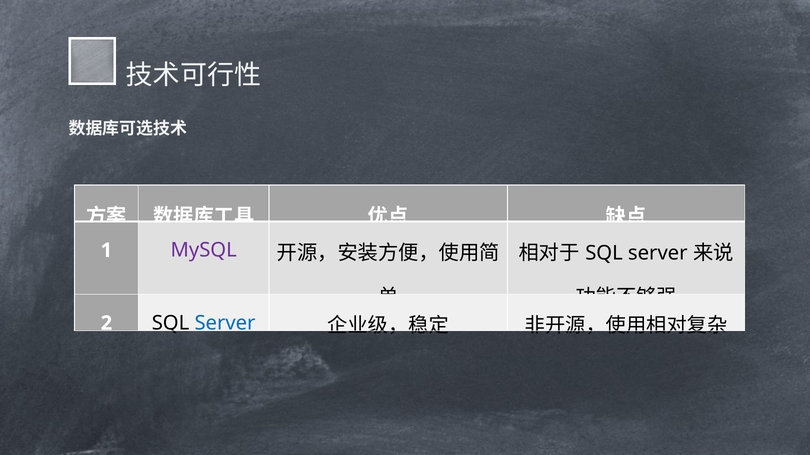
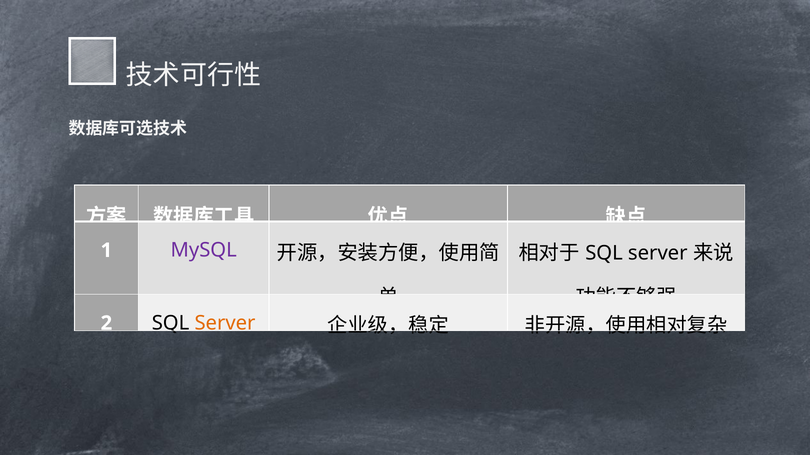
Server colour: blue -> orange (225, 324)
